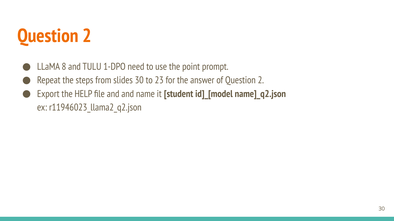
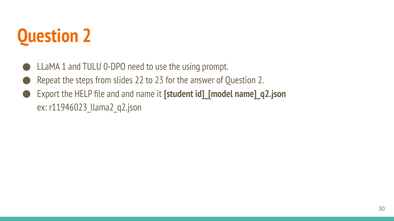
8: 8 -> 1 (64, 67)
1-DPO: 1-DPO -> 0-DPO (114, 67)
point: point -> using (191, 67)
slides 30: 30 -> 22 (139, 80)
